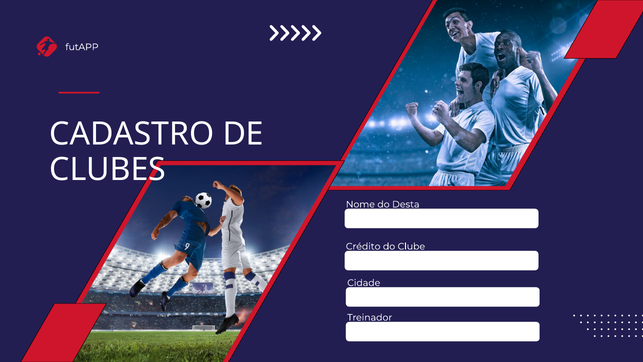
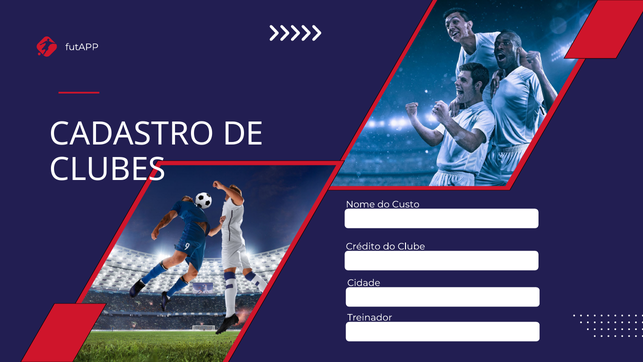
Desta: Desta -> Custo (406, 204)
